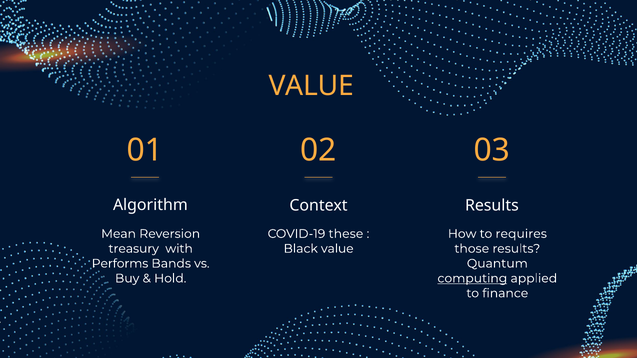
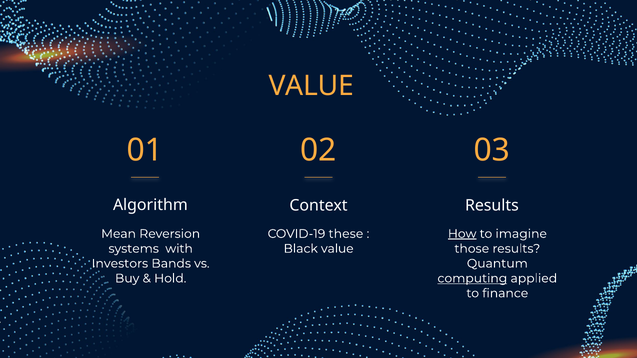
How underline: none -> present (462, 234)
requires: requires -> imagine (521, 234)
treasury: treasury -> systems (134, 249)
Performs: Performs -> Investors (120, 264)
